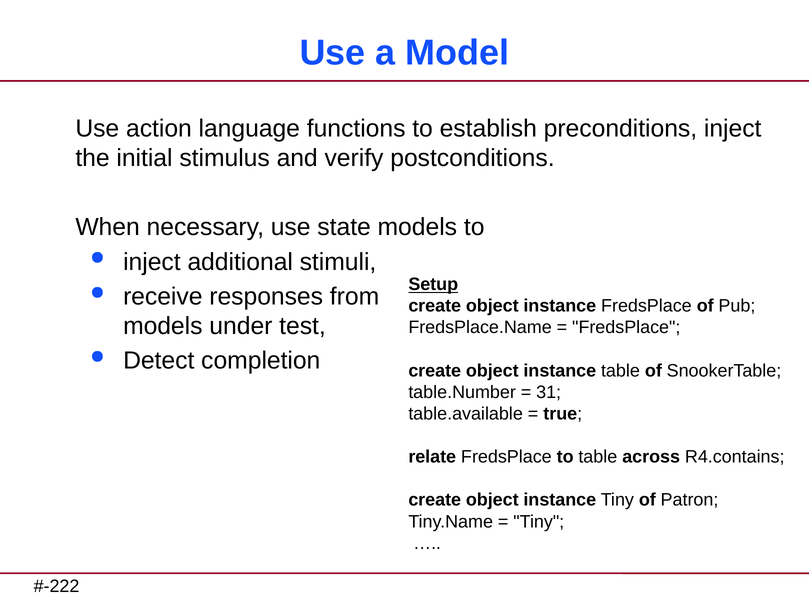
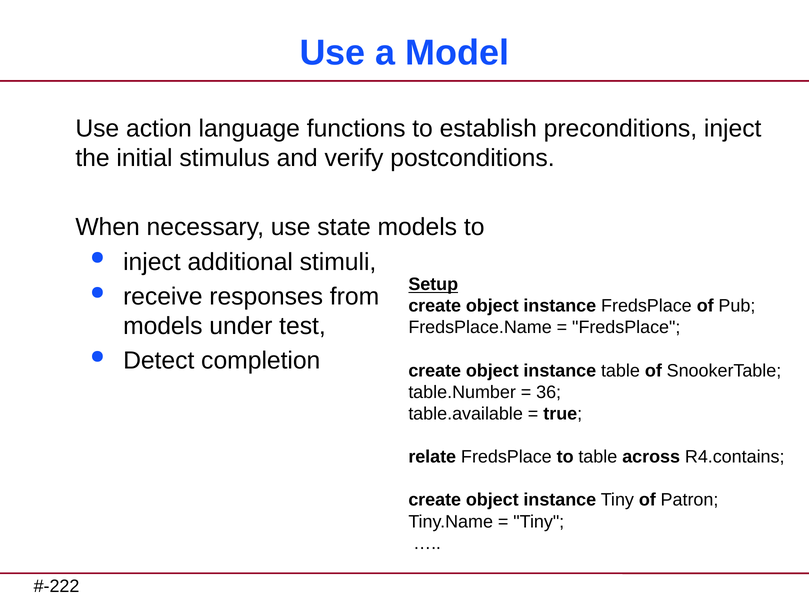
31: 31 -> 36 (549, 392)
